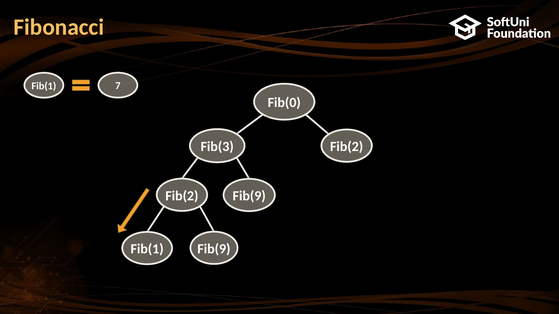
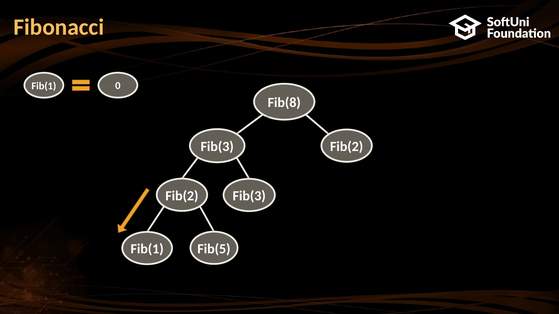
7: 7 -> 0 (118, 86)
Fib(0: Fib(0 -> Fib(8 (284, 103)
Fib(9: Fib(9 -> Fib(3 (249, 196)
Fib(1 Fib(9: Fib(9 -> Fib(5 (214, 249)
